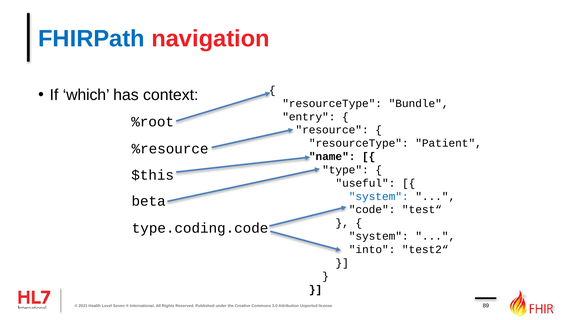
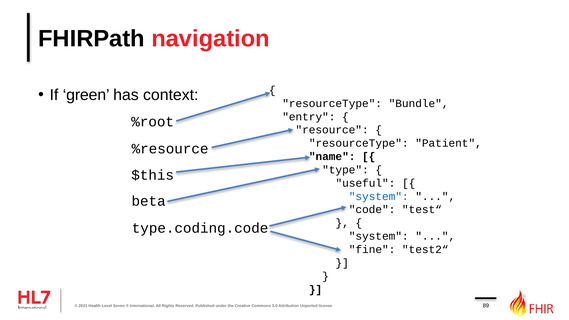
FHIRPath colour: blue -> black (91, 39)
which: which -> green (86, 95)
into: into -> fine (372, 250)
